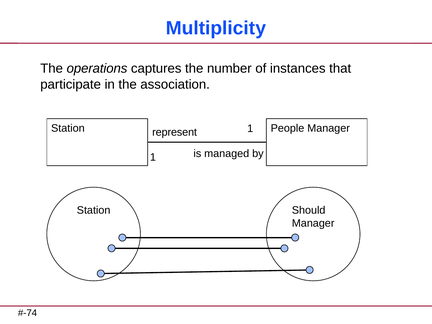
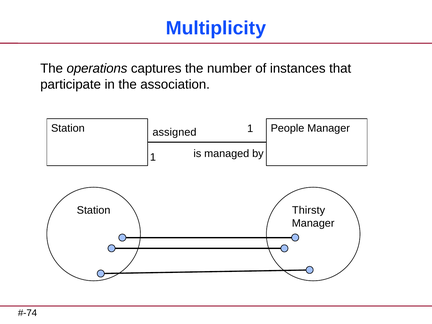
represent: represent -> assigned (175, 132)
Should: Should -> Thirsty (309, 210)
